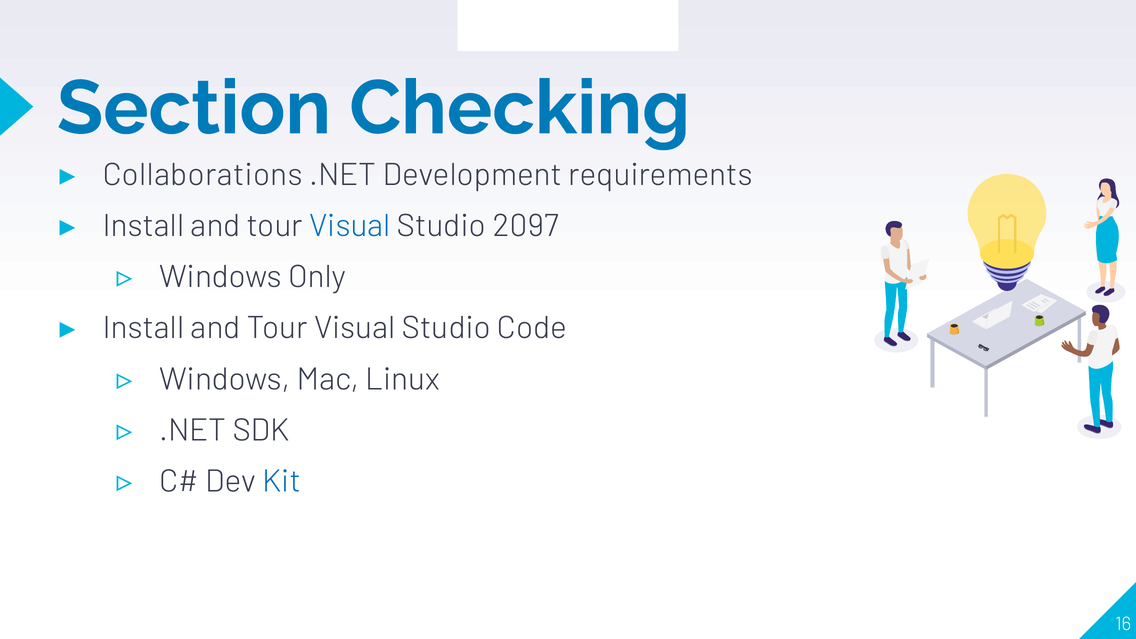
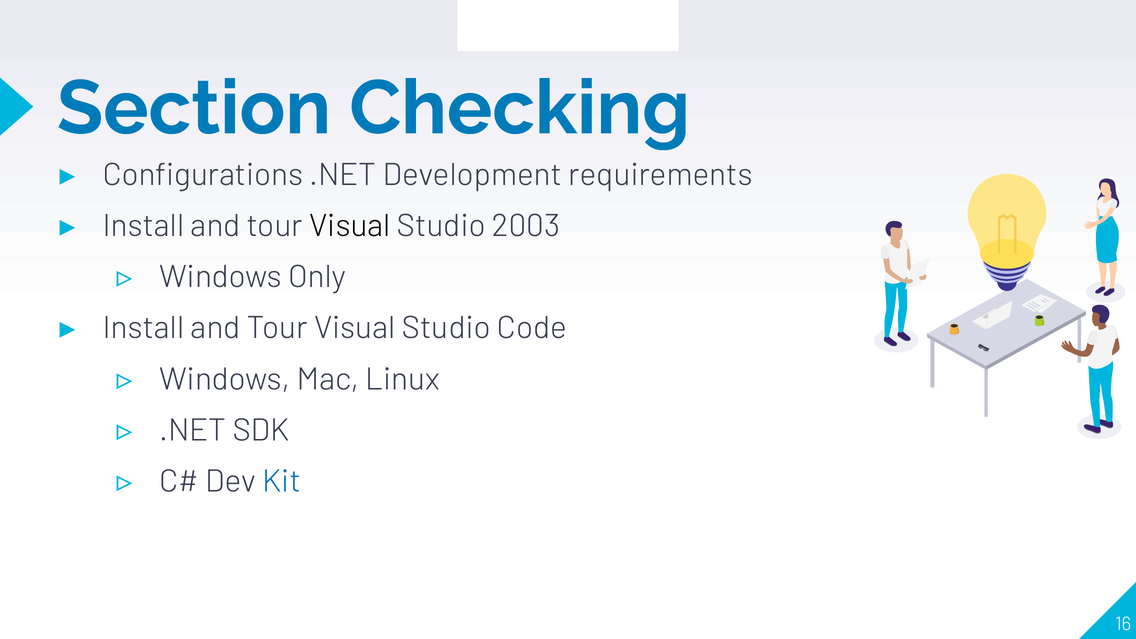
Collaborations: Collaborations -> Configurations (203, 175)
Visual colour: blue -> black (350, 226)
2097: 2097 -> 2003 (526, 226)
